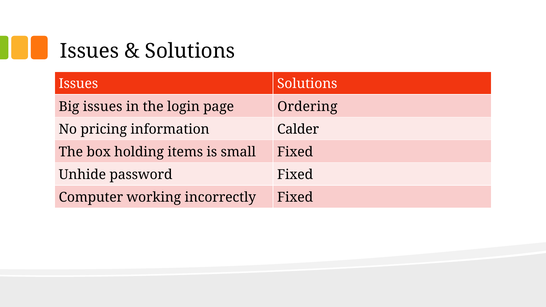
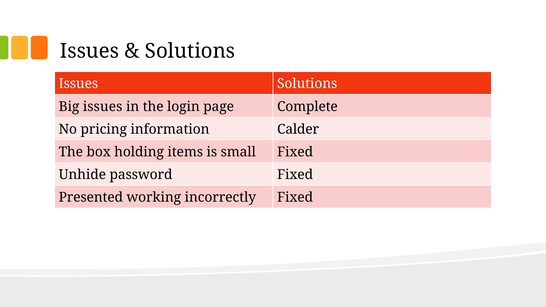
Ordering: Ordering -> Complete (307, 107)
Computer: Computer -> Presented (91, 198)
